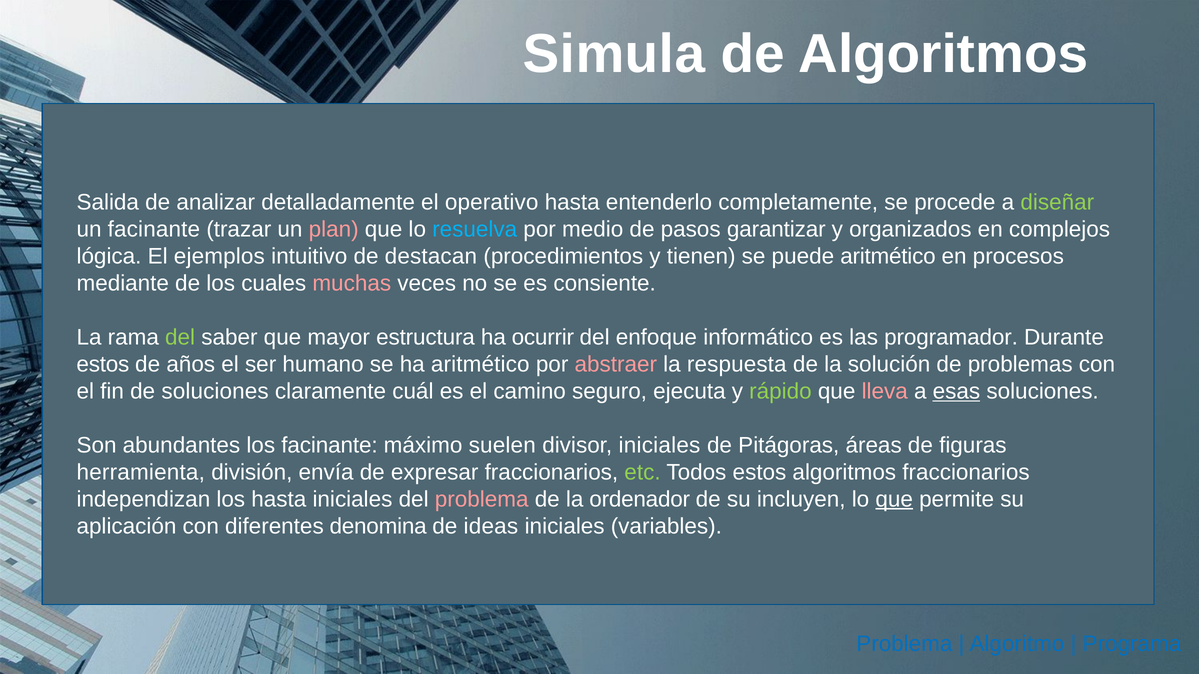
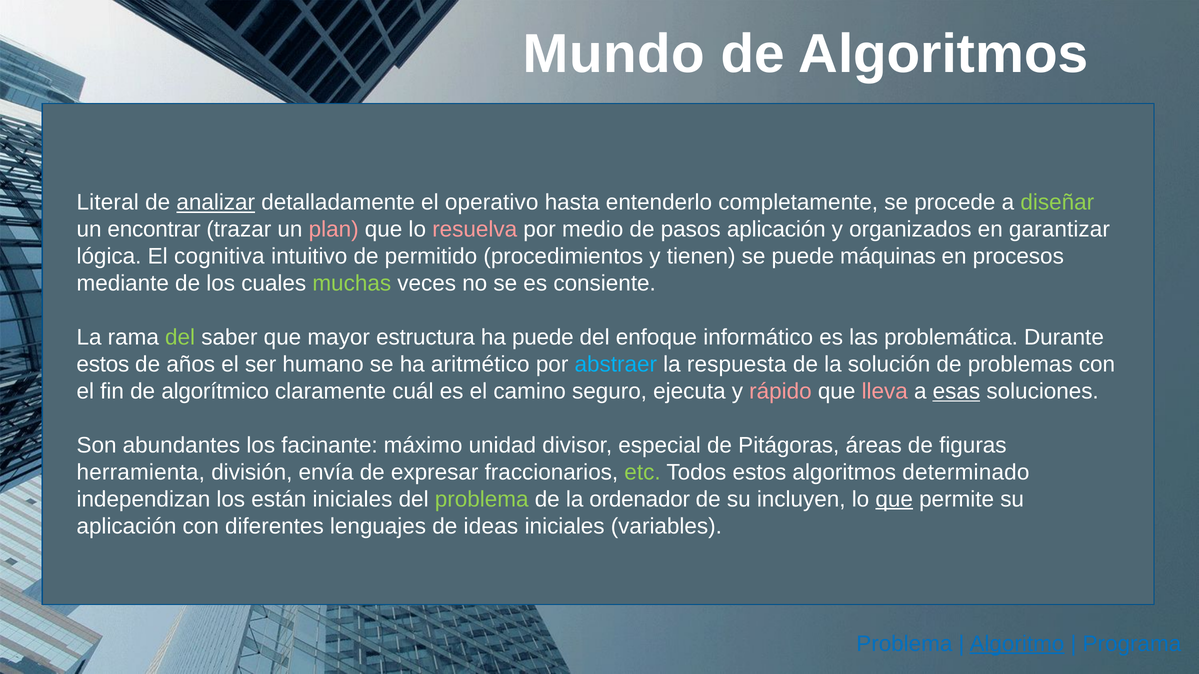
Simula: Simula -> Mundo (614, 54)
Salida: Salida -> Literal (108, 203)
analizar underline: none -> present (216, 203)
un facinante: facinante -> encontrar (154, 230)
resuelva colour: light blue -> pink (475, 230)
pasos garantizar: garantizar -> aplicación (776, 230)
complejos: complejos -> garantizar (1059, 230)
ejemplos: ejemplos -> cognitiva (219, 257)
destacan: destacan -> permitido (431, 257)
puede aritmético: aritmético -> máquinas (888, 257)
muchas colour: pink -> light green (352, 284)
ha ocurrir: ocurrir -> puede (543, 338)
programador: programador -> problemática (951, 338)
abstraer colour: pink -> light blue (616, 365)
de soluciones: soluciones -> algorítmico (215, 392)
rápido colour: light green -> pink (780, 392)
suelen: suelen -> unidad (502, 445)
divisor iniciales: iniciales -> especial (660, 445)
algoritmos fraccionarios: fraccionarios -> determinado (966, 472)
los hasta: hasta -> están (279, 499)
problema colour: pink -> light green (482, 499)
denomina: denomina -> lenguajes (378, 526)
Algoritmo underline: none -> present (1017, 644)
